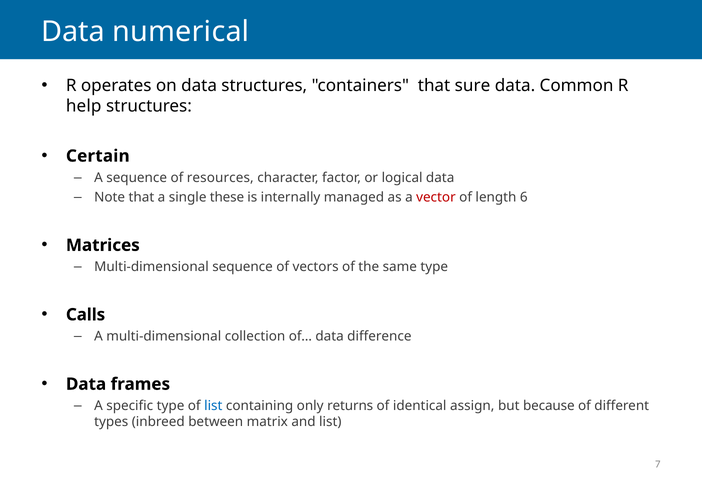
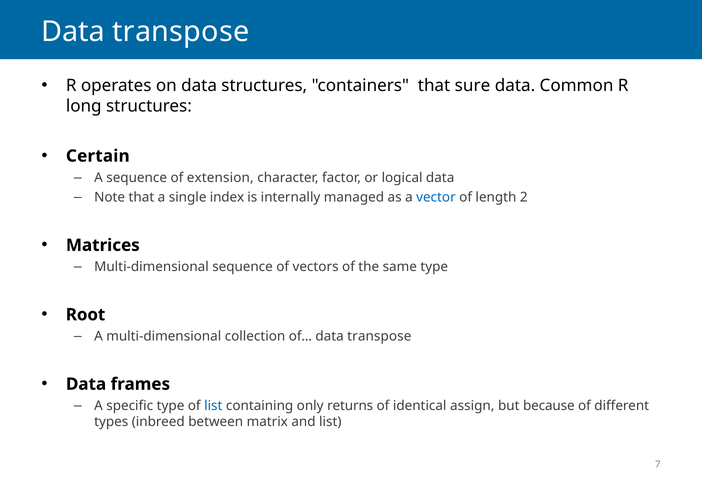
numerical: numerical -> transpose (181, 32)
help: help -> long (84, 106)
resources: resources -> extension (220, 178)
these: these -> index (227, 197)
vector colour: red -> blue (436, 197)
6: 6 -> 2 (524, 197)
Calls: Calls -> Root (86, 315)
of… data difference: difference -> transpose (379, 336)
